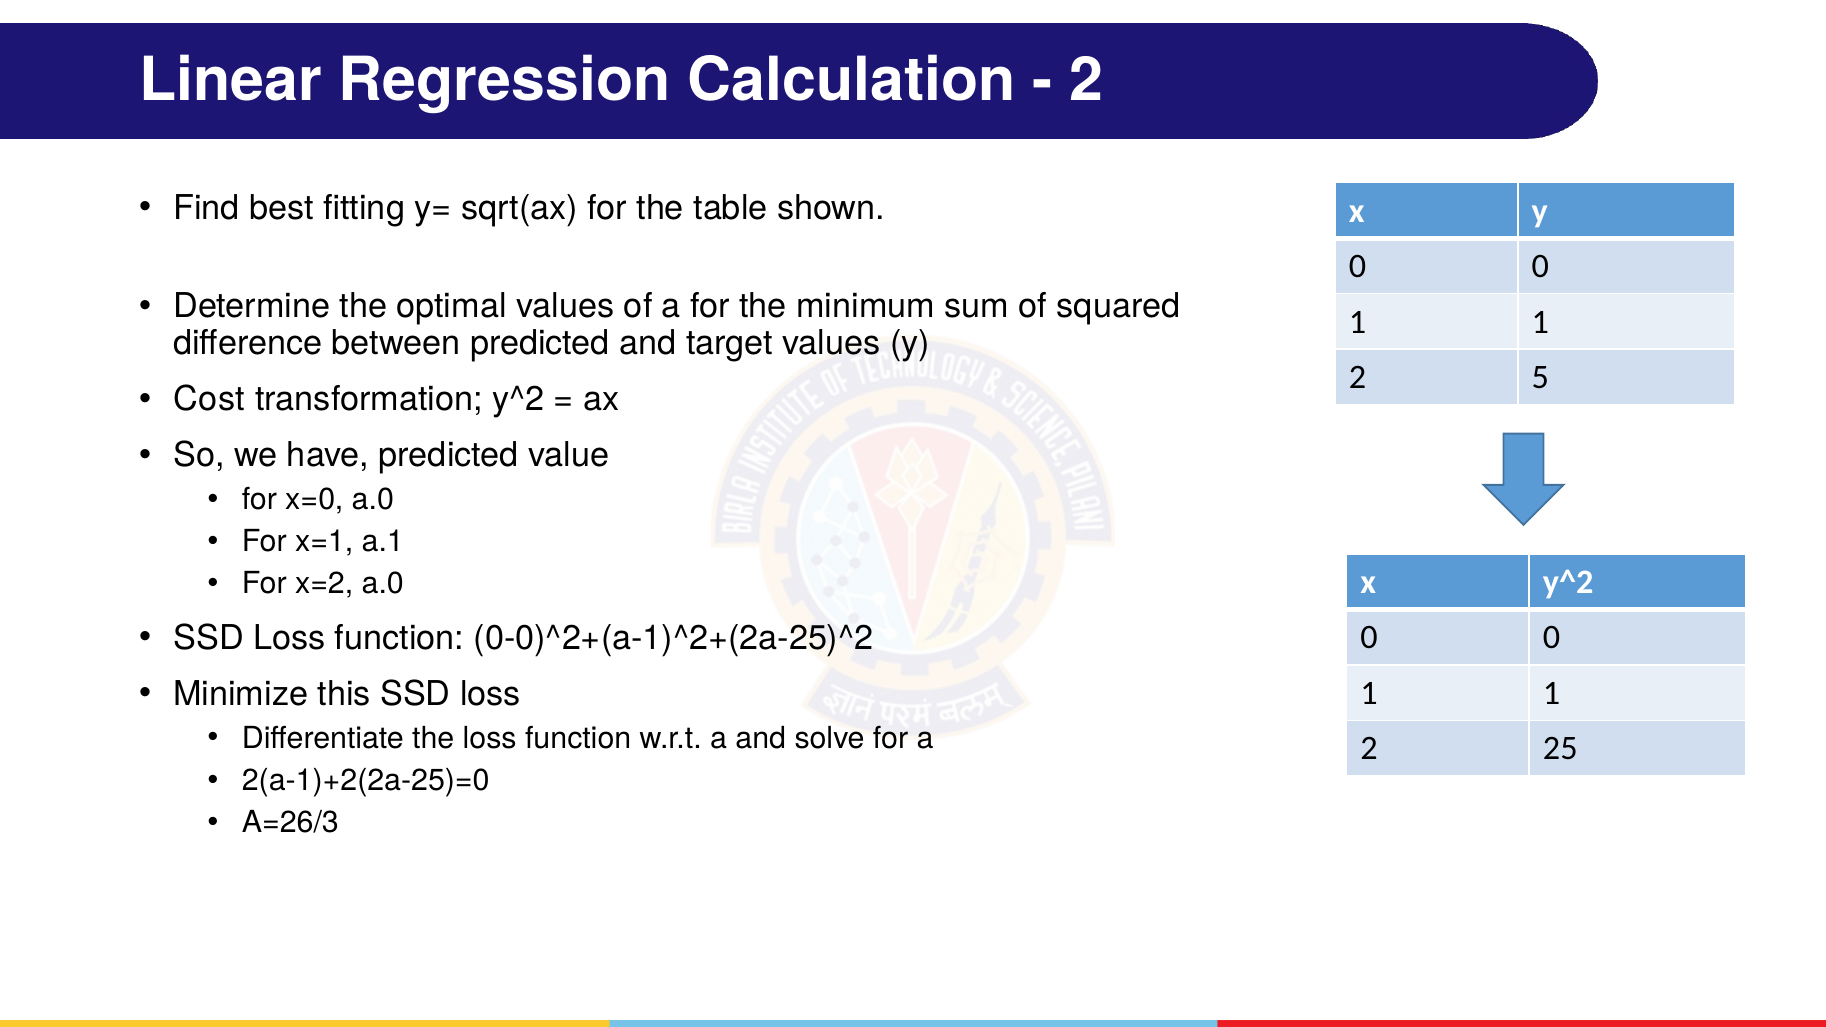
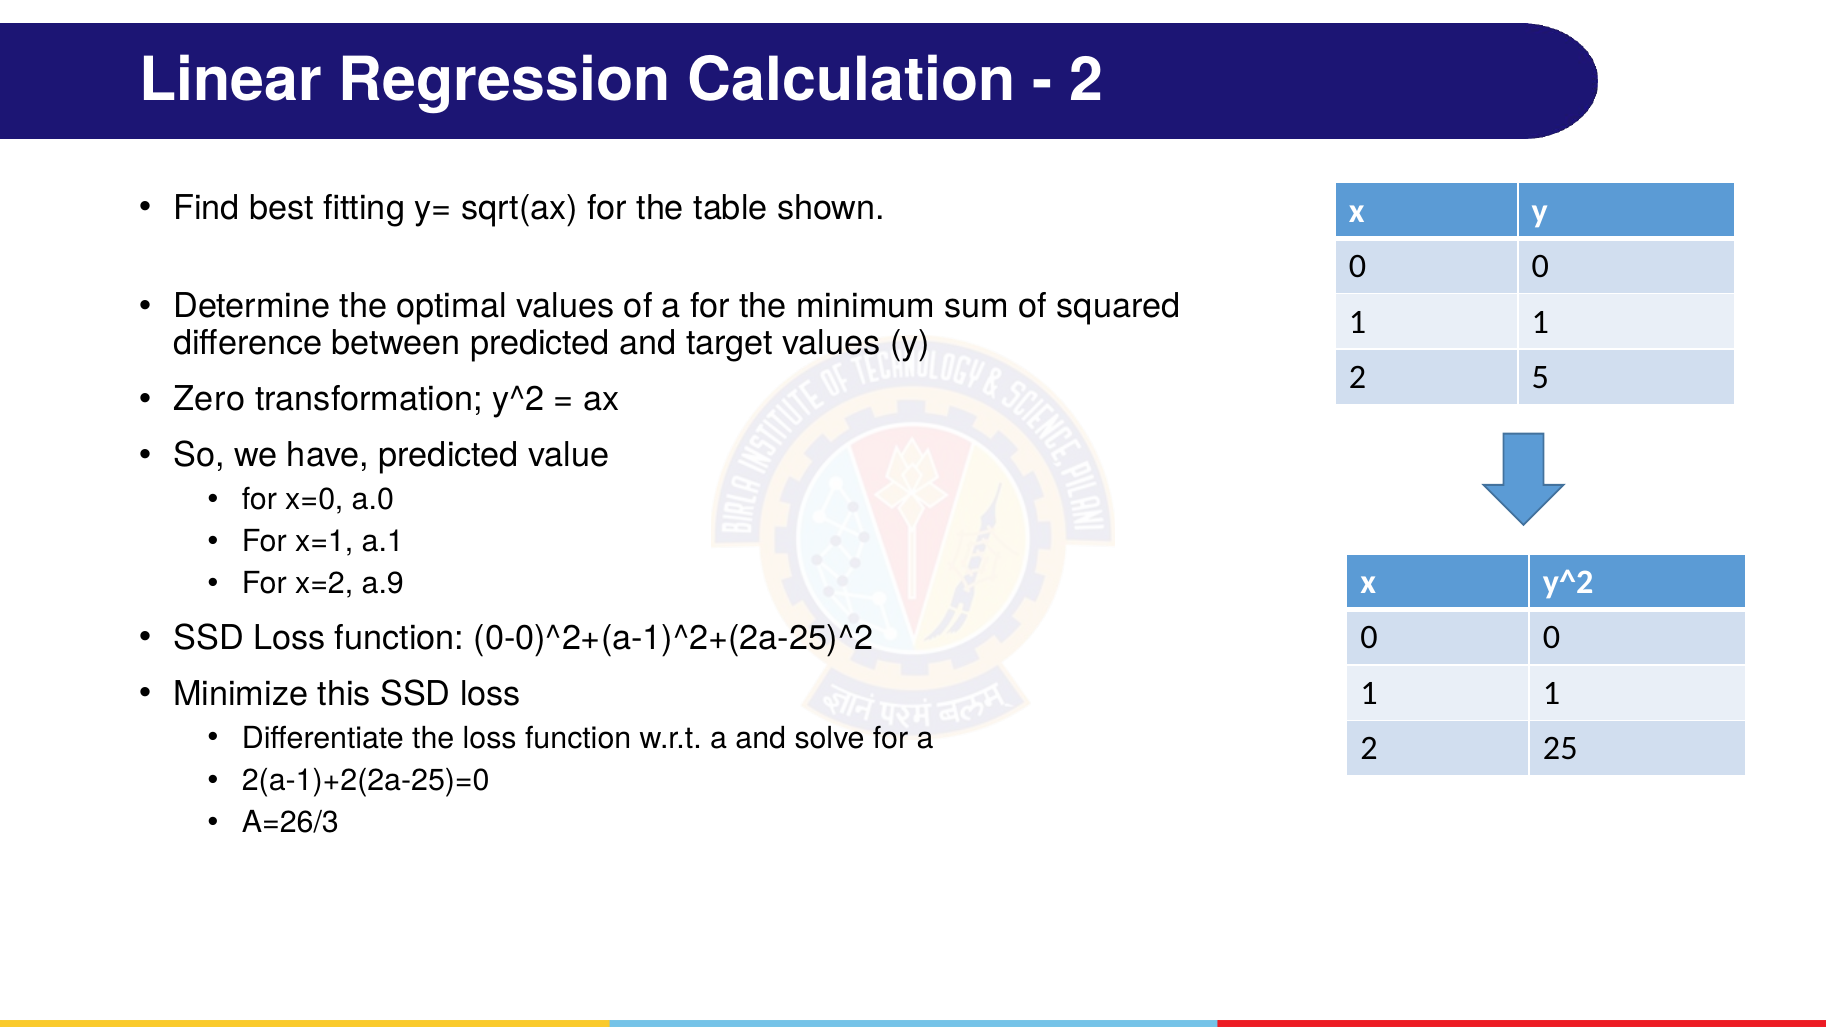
Cost: Cost -> Zero (209, 399)
x=2 a.0: a.0 -> a.9 (383, 584)
